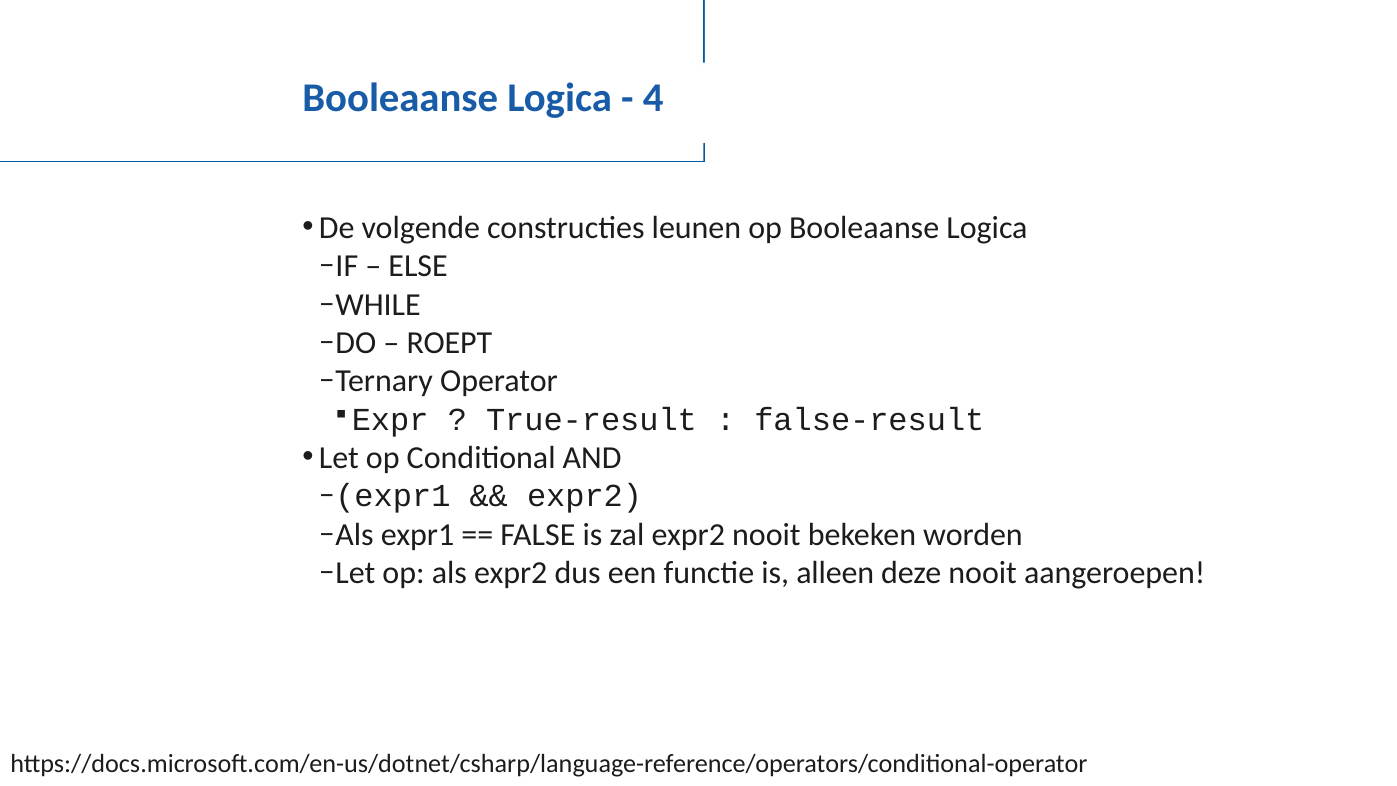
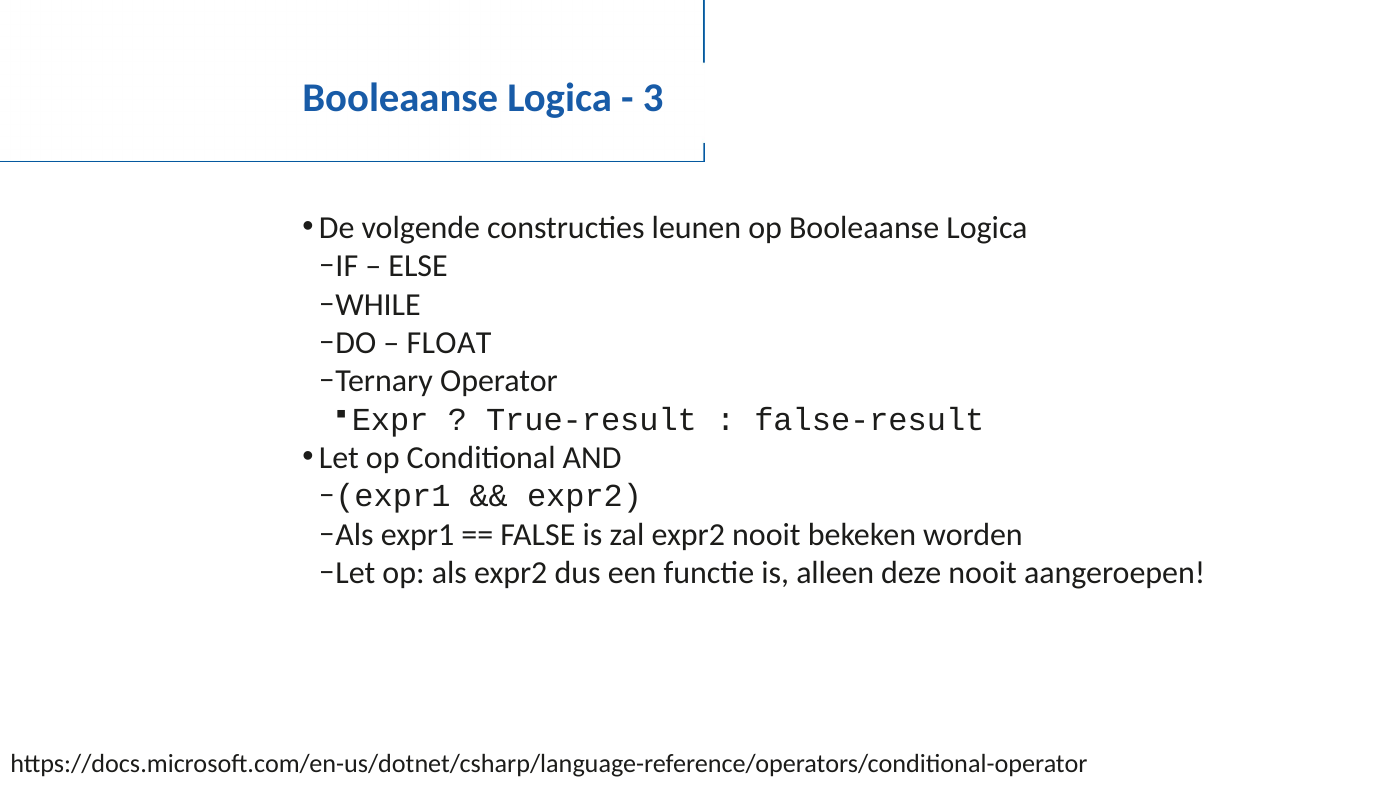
4: 4 -> 3 (653, 98)
ROEPT: ROEPT -> FLOAT (449, 343)
